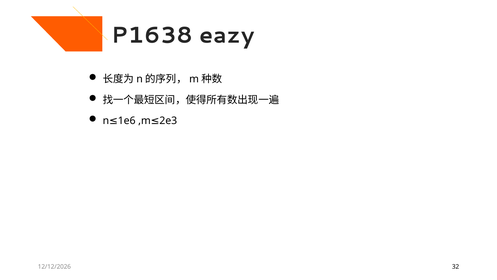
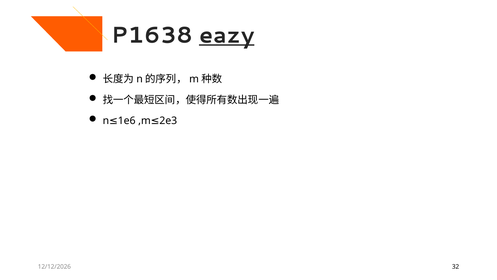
eazy underline: none -> present (227, 35)
